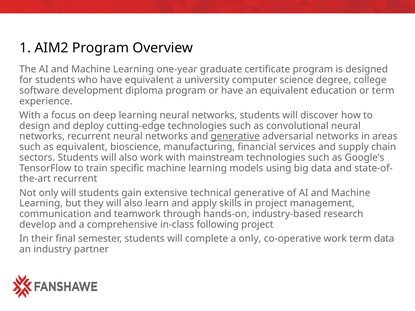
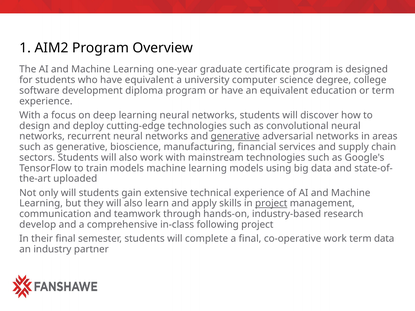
as equivalent: equivalent -> generative (82, 147)
train specific: specific -> models (127, 168)
recurrent: recurrent -> uploaded (75, 179)
technical generative: generative -> experience (259, 193)
project underline: none -> present (271, 204)
a only: only -> final (250, 239)
